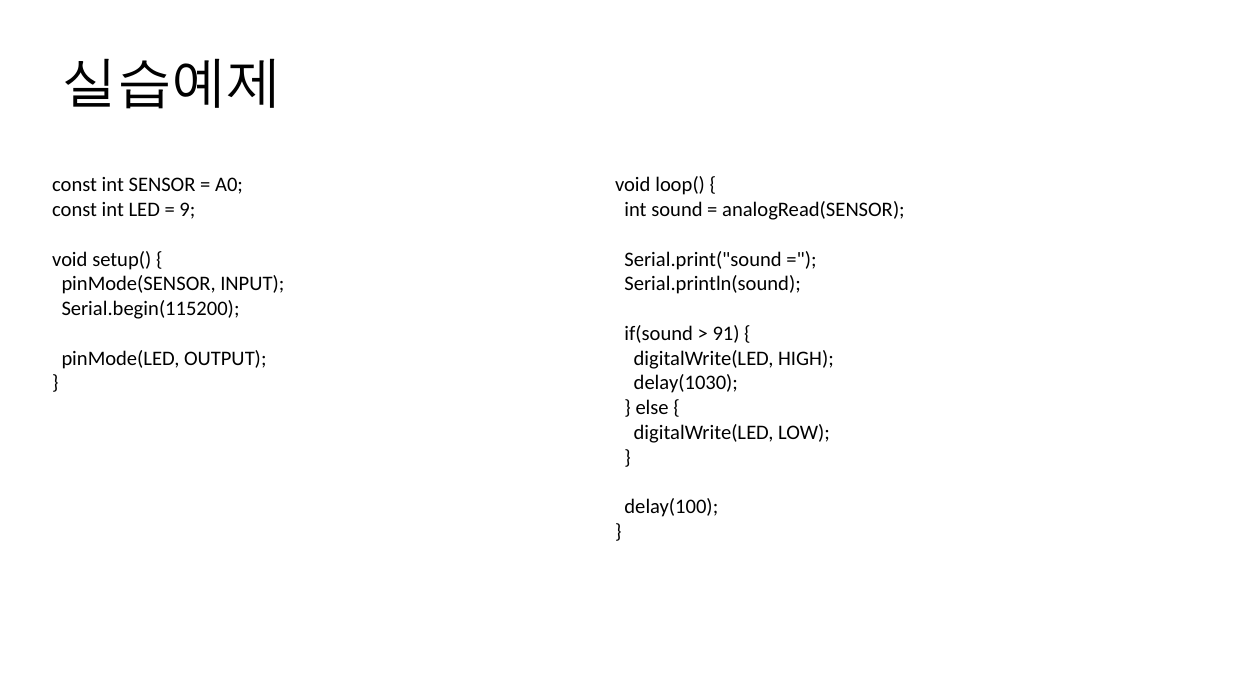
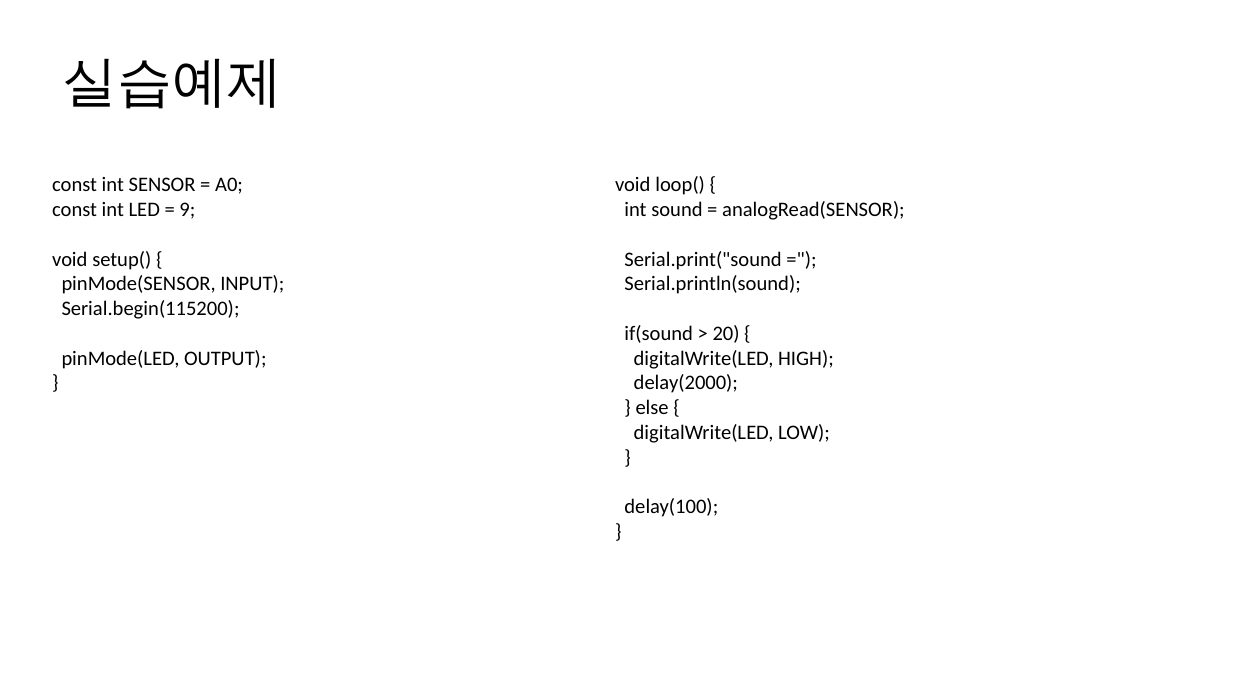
91: 91 -> 20 (726, 334)
delay(1030: delay(1030 -> delay(2000 (686, 383)
